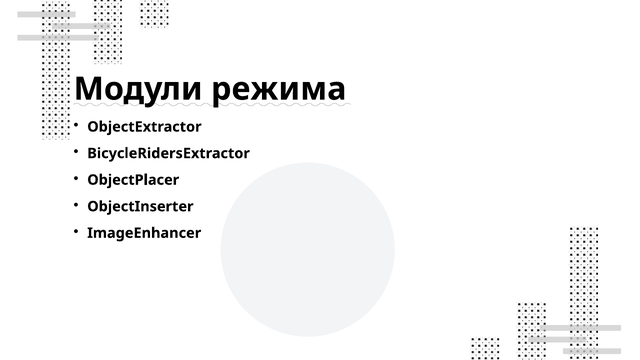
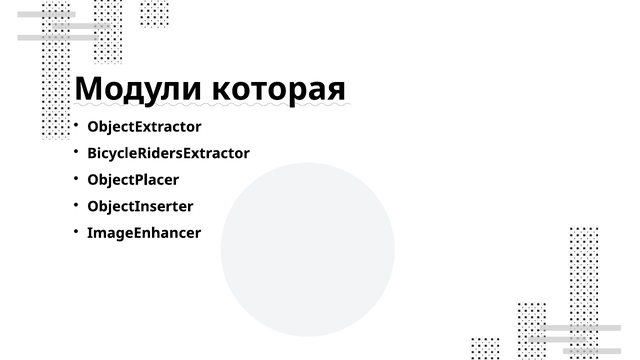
режима: режима -> которая (279, 89)
